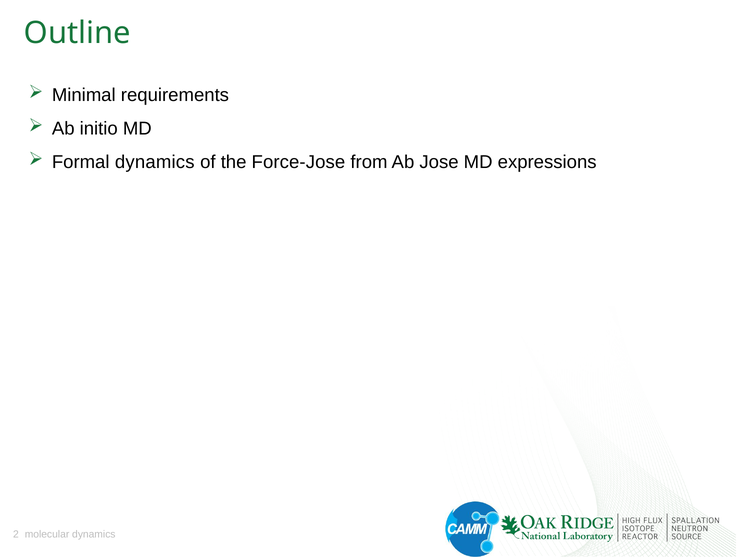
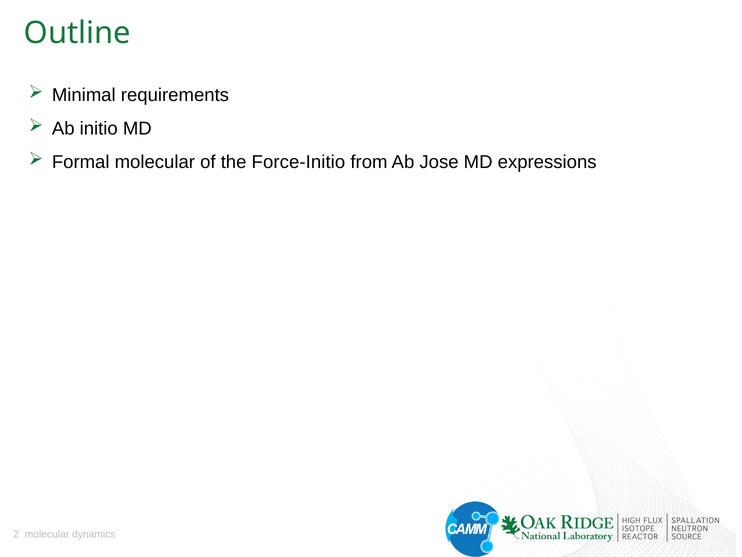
Formal dynamics: dynamics -> molecular (155, 162)
Force-Jose: Force-Jose -> Force-Initio (298, 162)
